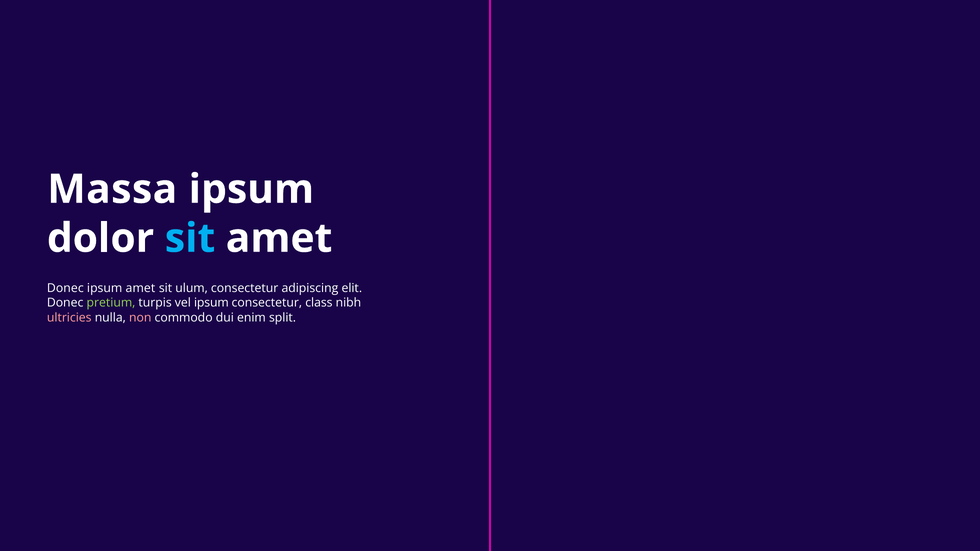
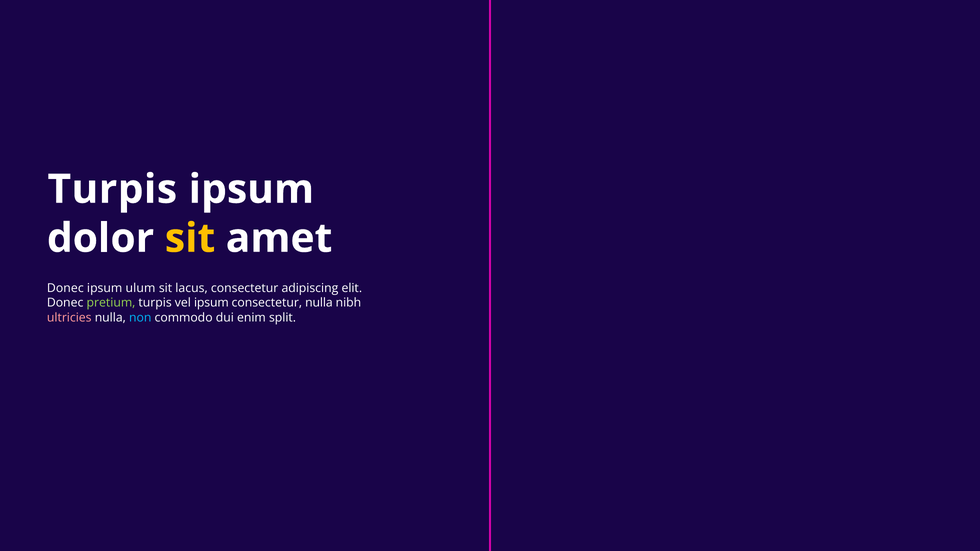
Massa: Massa -> Turpis (112, 189)
sit colour: light blue -> yellow (190, 238)
ipsum amet: amet -> ulum (140, 288)
ulum: ulum -> lacus (192, 288)
consectetur class: class -> nulla (319, 303)
non colour: pink -> light blue (140, 318)
